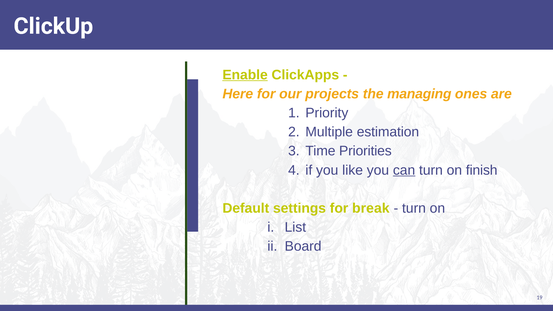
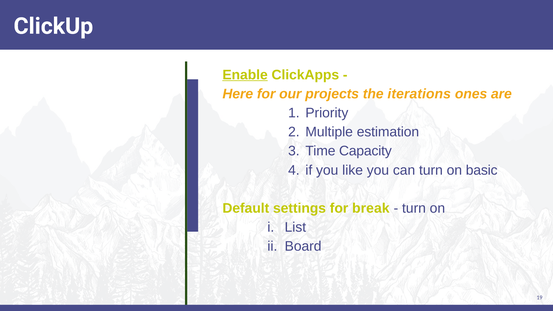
managing: managing -> iterations (419, 94)
Priorities: Priorities -> Capacity (365, 151)
can underline: present -> none (404, 170)
finish: finish -> basic (482, 170)
